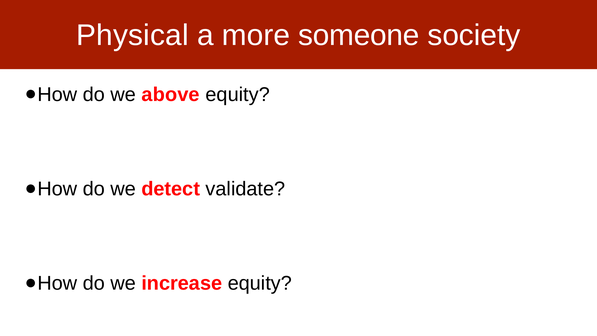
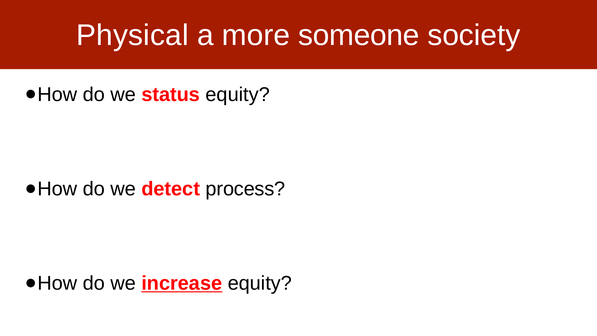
above: above -> status (171, 94)
validate: validate -> process (245, 189)
increase underline: none -> present (182, 283)
